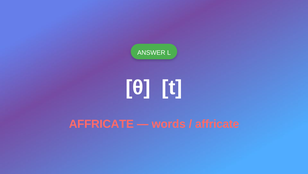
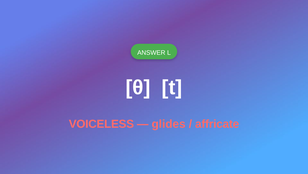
AFFRICATE: AFFRICATE -> VOICELESS (101, 123)
words: words -> glides (169, 123)
